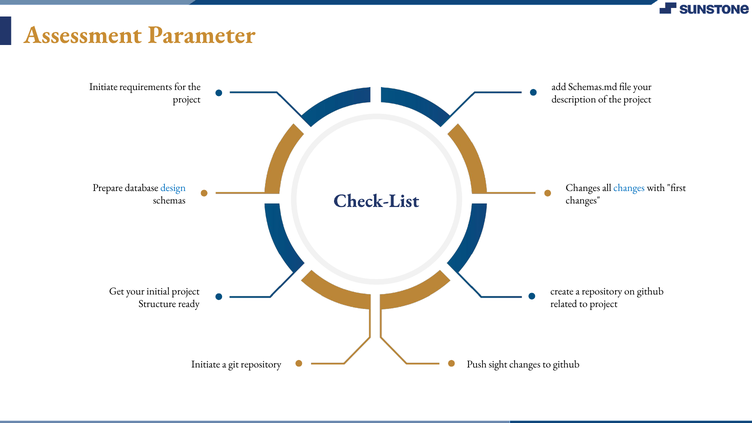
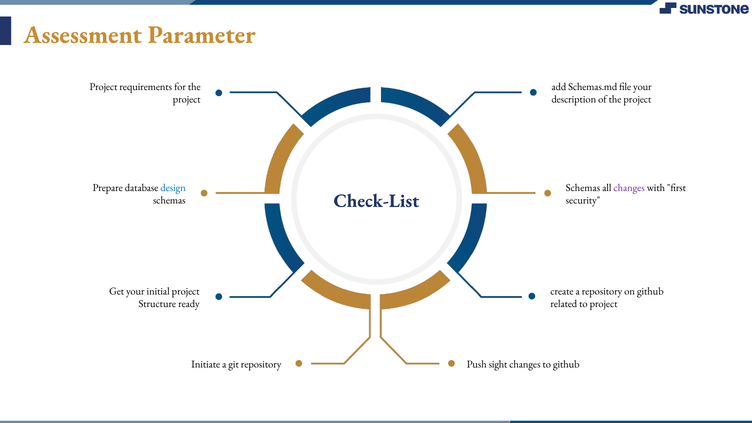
Initiate: Initiate -> Project (103, 87)
Changes: Changes -> Schemas (583, 188)
changes colour: blue -> purple (629, 188)
changes: changes -> security (583, 200)
